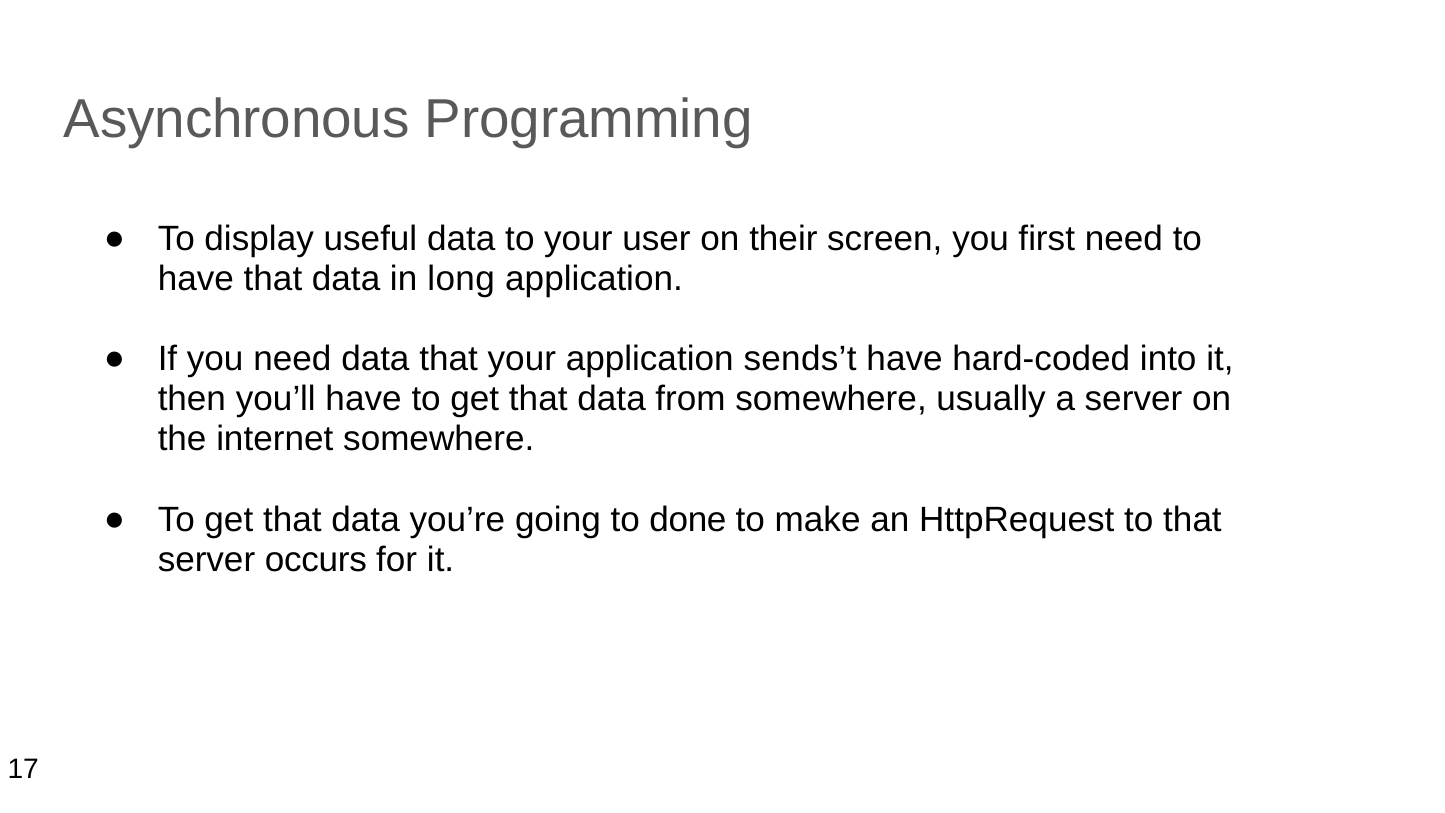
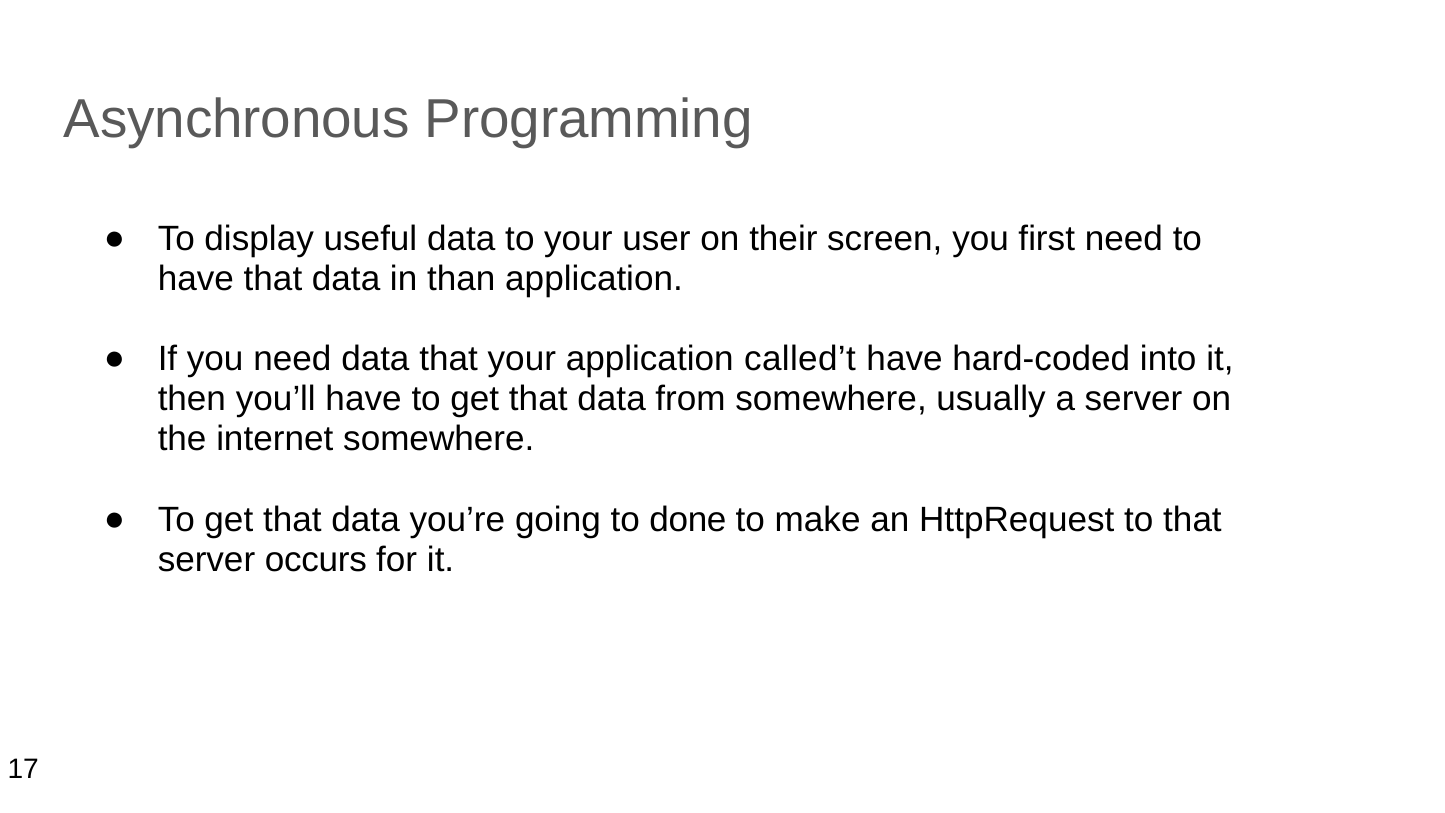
long: long -> than (461, 279)
sends’t: sends’t -> called’t (800, 359)
